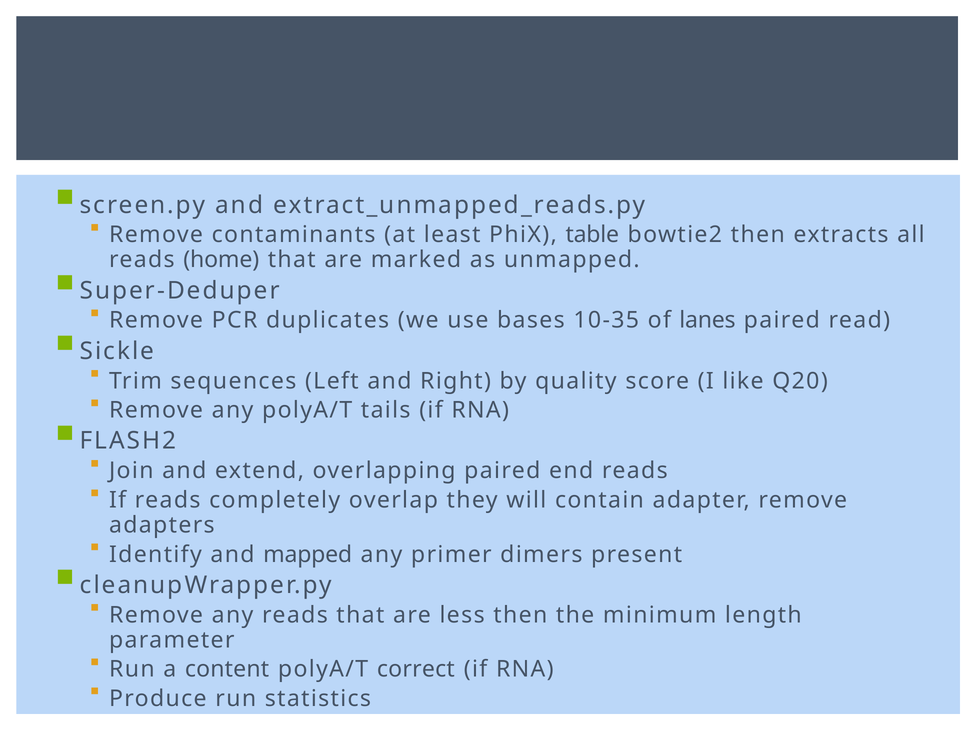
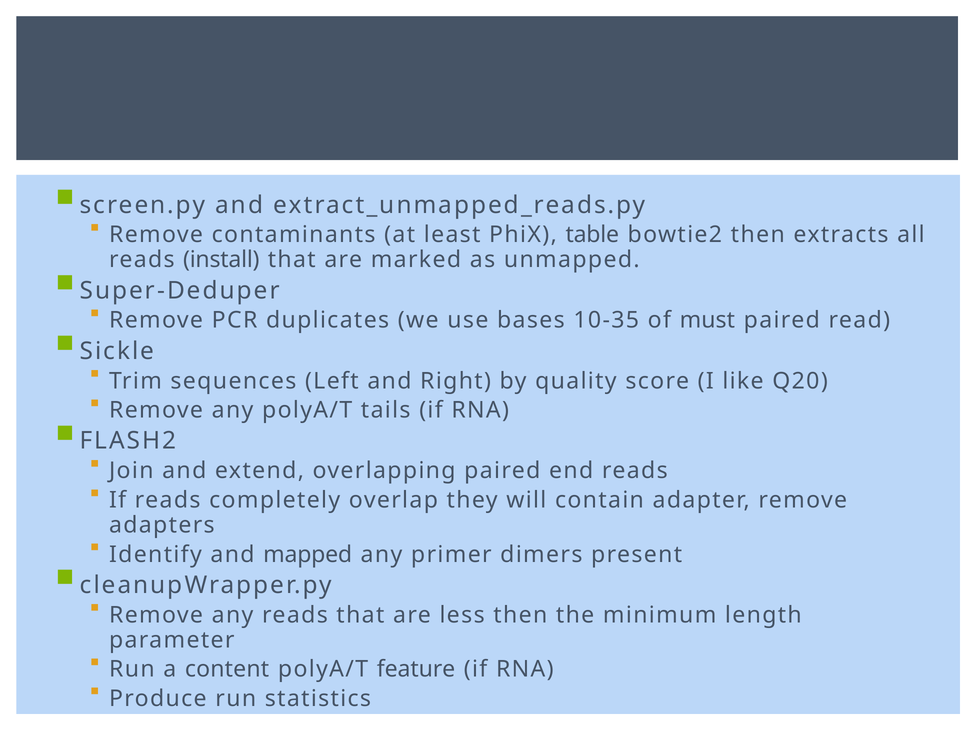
home: home -> install (221, 260)
lanes: lanes -> must (707, 320)
correct: correct -> feature (416, 669)
